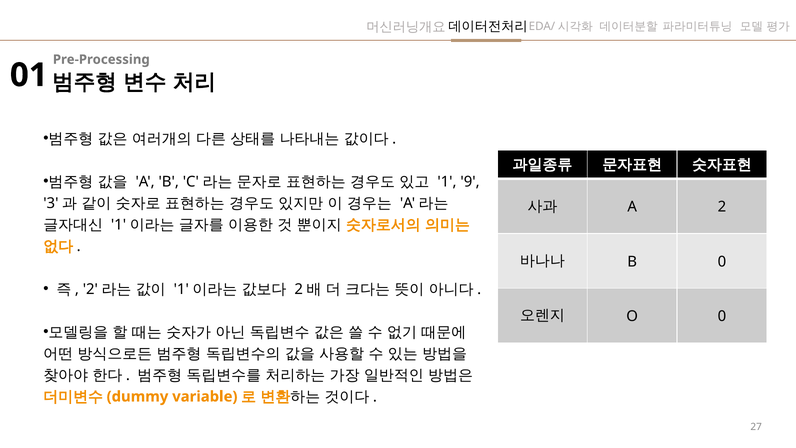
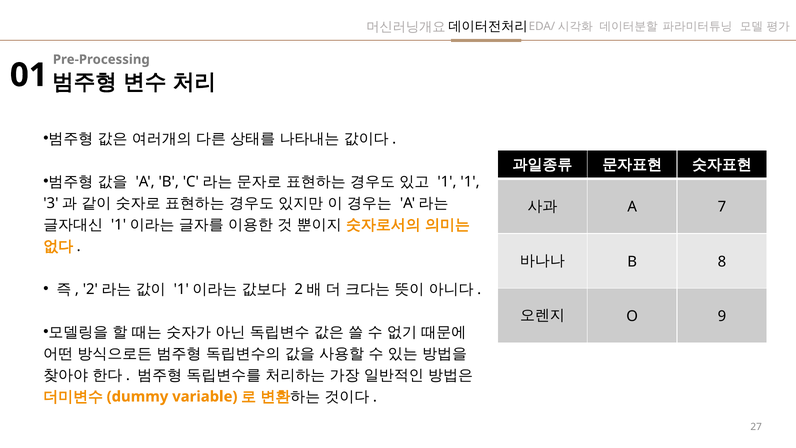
1 9: 9 -> 1 (470, 182)
2: 2 -> 7 (722, 207)
B 0: 0 -> 8 (722, 262)
O 0: 0 -> 9 (722, 316)
